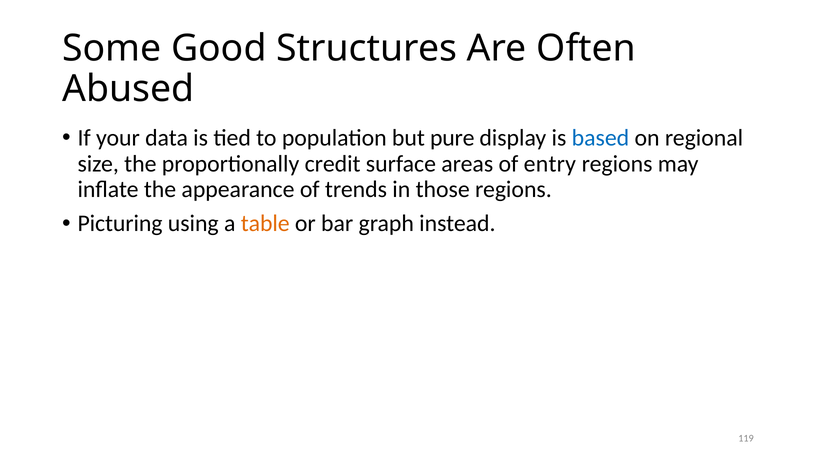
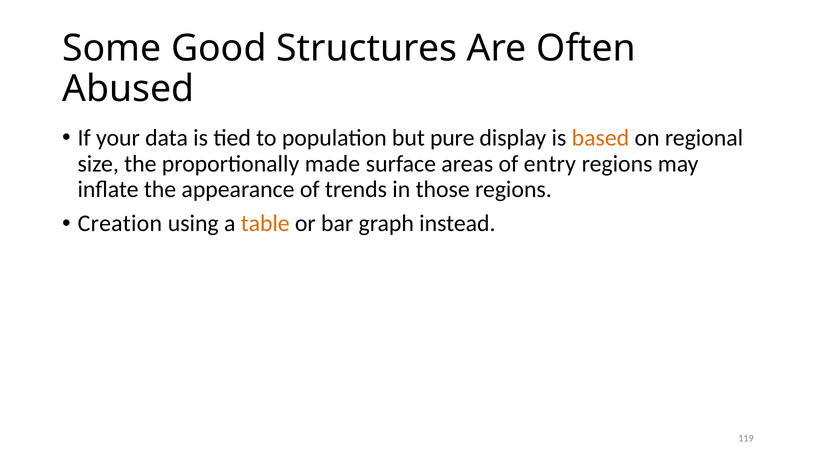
based colour: blue -> orange (600, 138)
credit: credit -> made (332, 164)
Picturing: Picturing -> Creation (120, 224)
